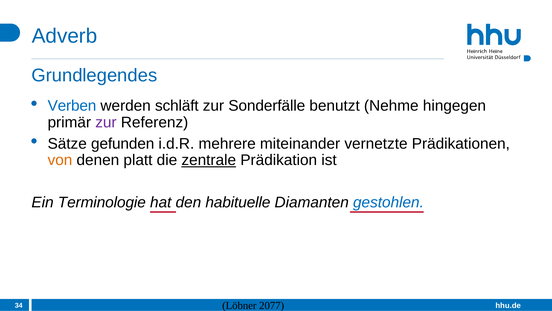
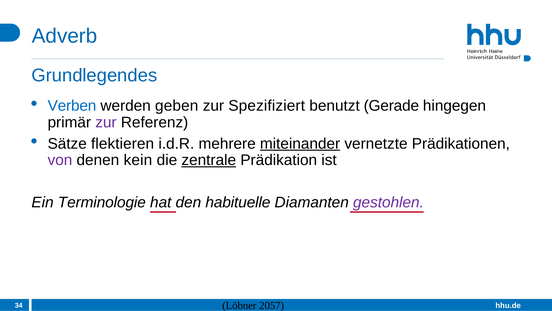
schläft: schläft -> geben (177, 106)
Sonderfälle: Sonderfälle -> Spezifiziert (267, 106)
Nehme: Nehme -> Gerade (391, 106)
gefunden: gefunden -> flektieren (123, 144)
miteinander underline: none -> present (300, 144)
von colour: orange -> purple (60, 160)
platt: platt -> kein (138, 160)
gestohlen colour: blue -> purple (388, 202)
2077: 2077 -> 2057 (272, 306)
